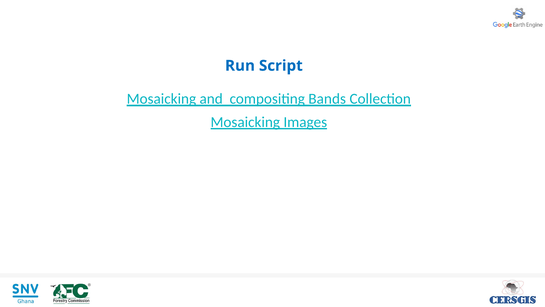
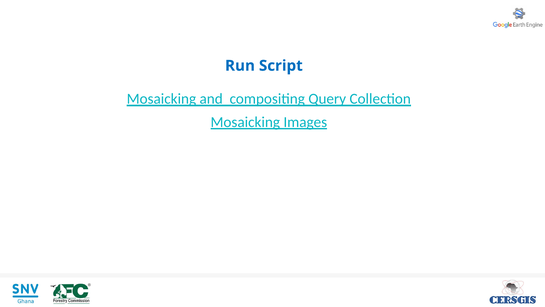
Bands: Bands -> Query (327, 99)
